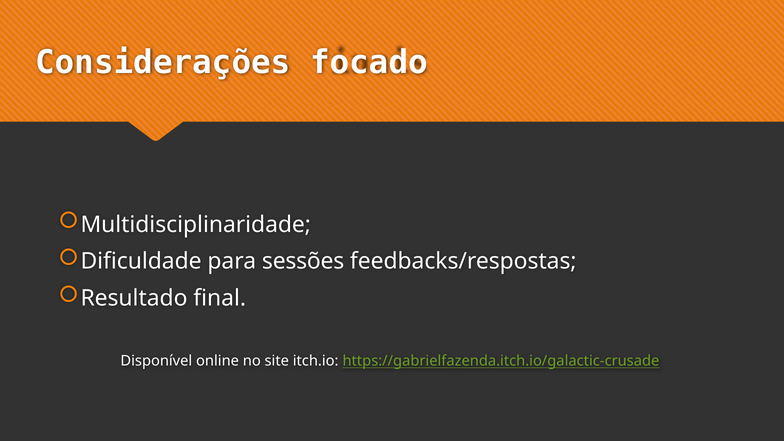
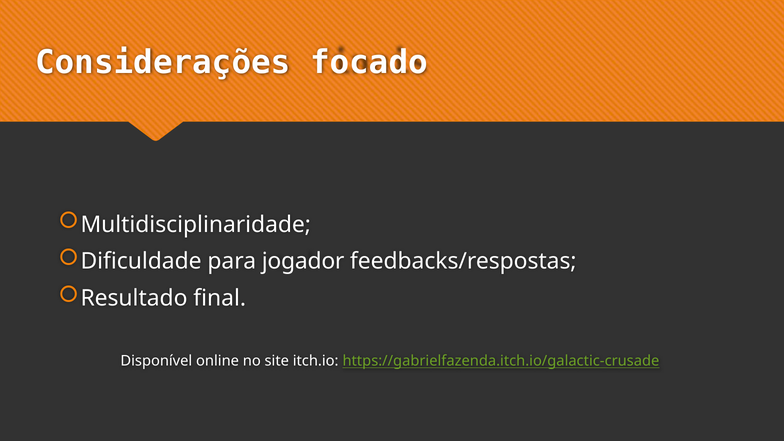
sessões: sessões -> jogador (303, 261)
